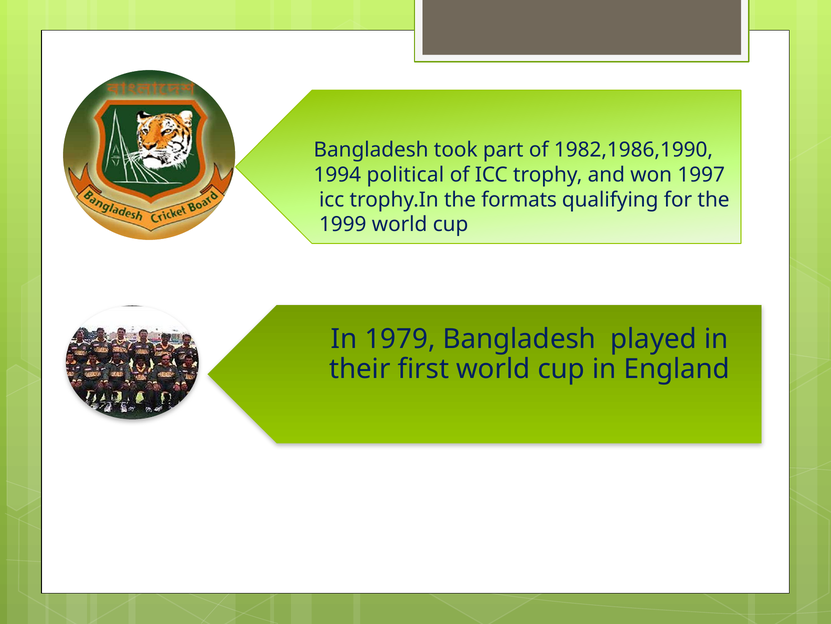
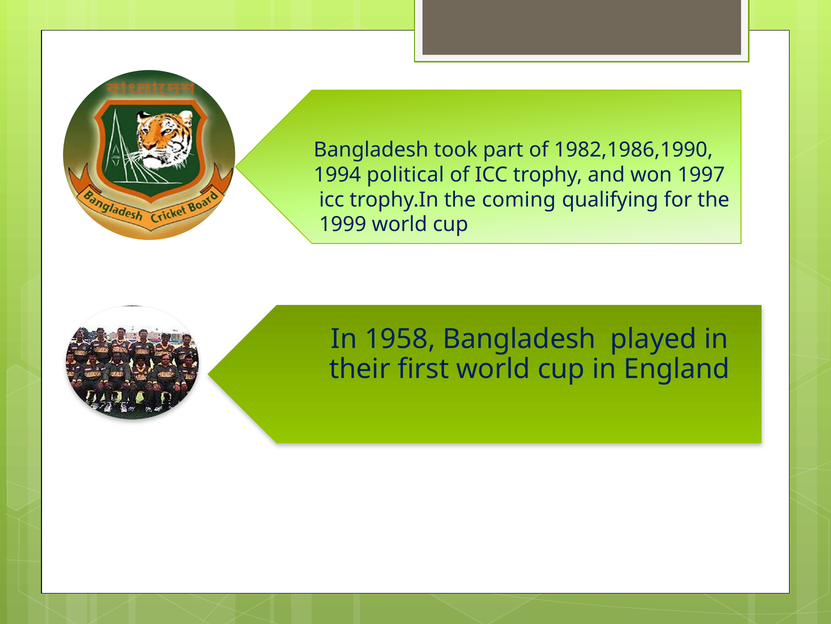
formats: formats -> coming (519, 199)
1979: 1979 -> 1958 (400, 339)
